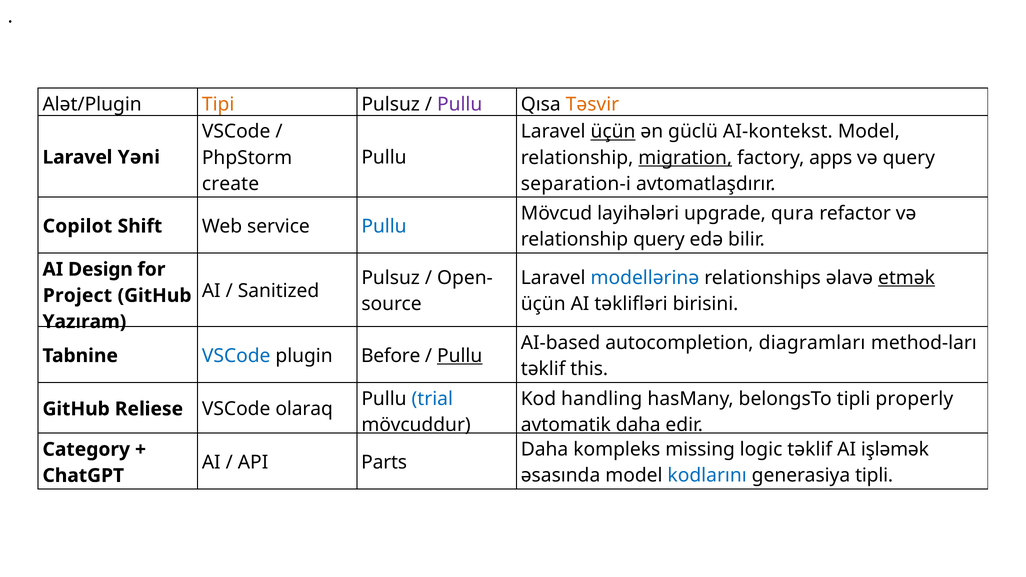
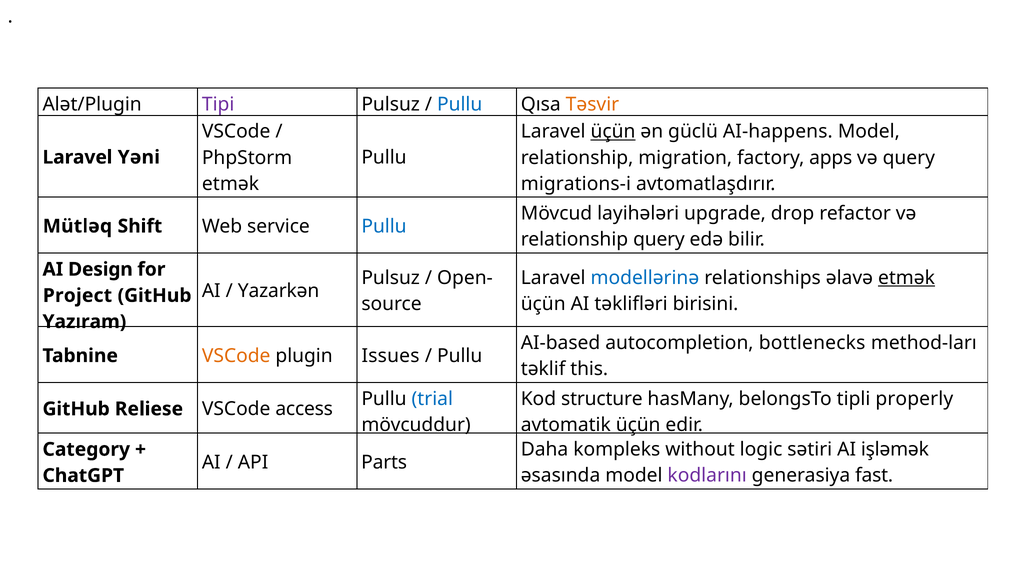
Tipi colour: orange -> purple (218, 104)
Pullu colour: purple -> blue (460, 104)
AI-kontekst: AI-kontekst -> AI-happens (778, 132)
migration underline: present -> none (685, 158)
create: create -> etmək (231, 184)
separation-i: separation-i -> migrations-i (576, 184)
qura: qura -> drop (793, 213)
Copilot: Copilot -> Mütləq (77, 226)
Sanitized: Sanitized -> Yazarkən (279, 291)
diagramları: diagramları -> bottlenecks (812, 343)
VSCode colour: blue -> orange (236, 356)
Before: Before -> Issues (391, 356)
Pullu underline: present -> none (460, 356)
handling: handling -> structure (602, 399)
olaraq: olaraq -> access (304, 409)
avtomatik daha: daha -> üçün (638, 425)
missing: missing -> without (700, 450)
logic təklif: təklif -> sətiri (810, 450)
kodlarını colour: blue -> purple (707, 476)
generasiya tipli: tipli -> fast (874, 476)
